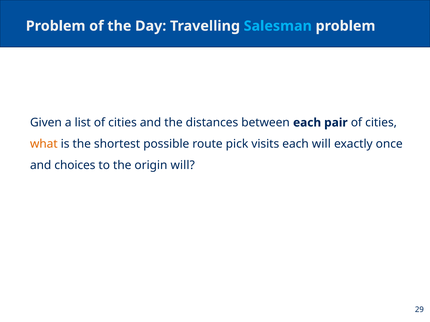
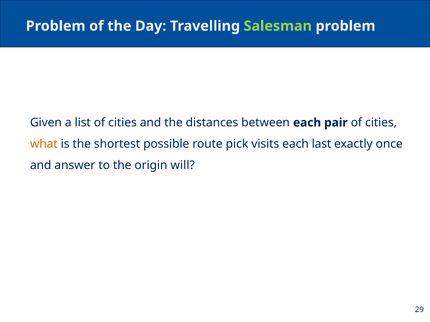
Salesman colour: light blue -> light green (278, 26)
each will: will -> last (321, 144)
choices: choices -> answer (75, 166)
